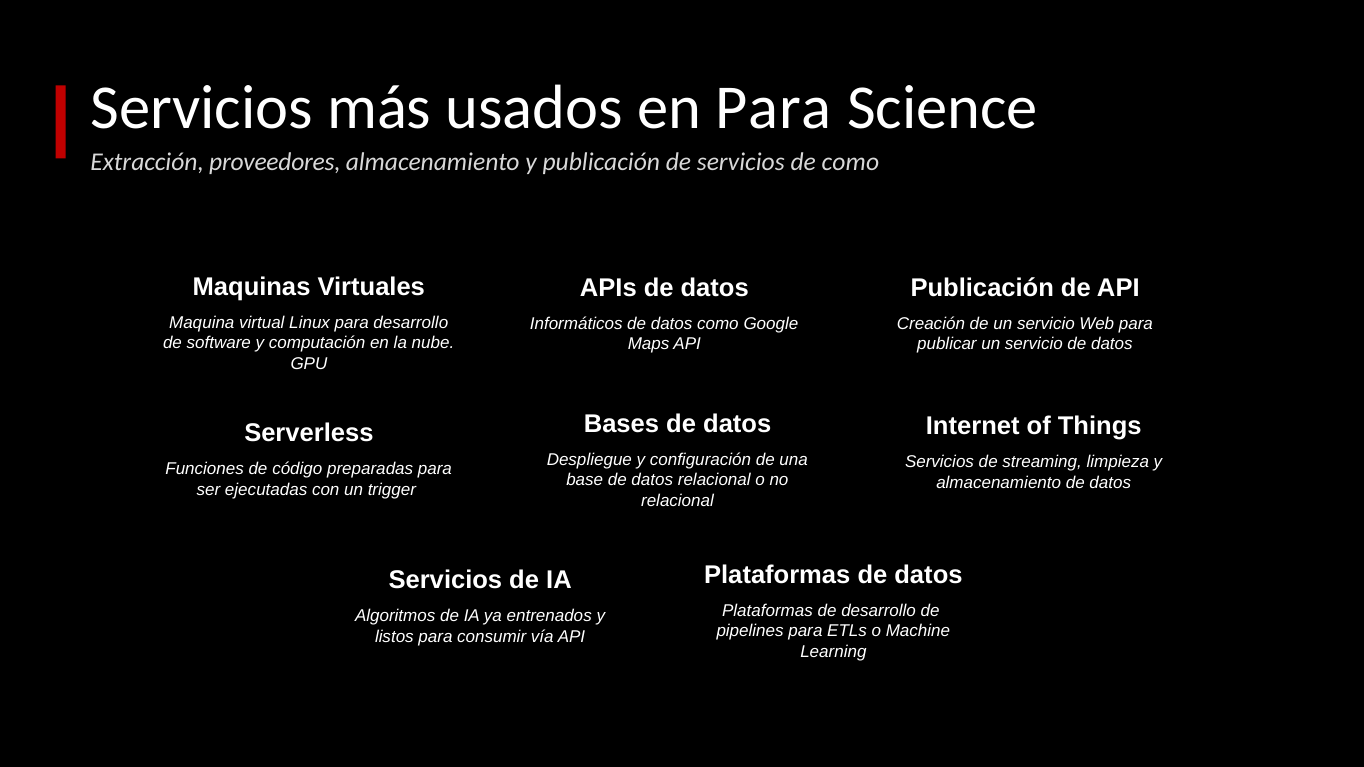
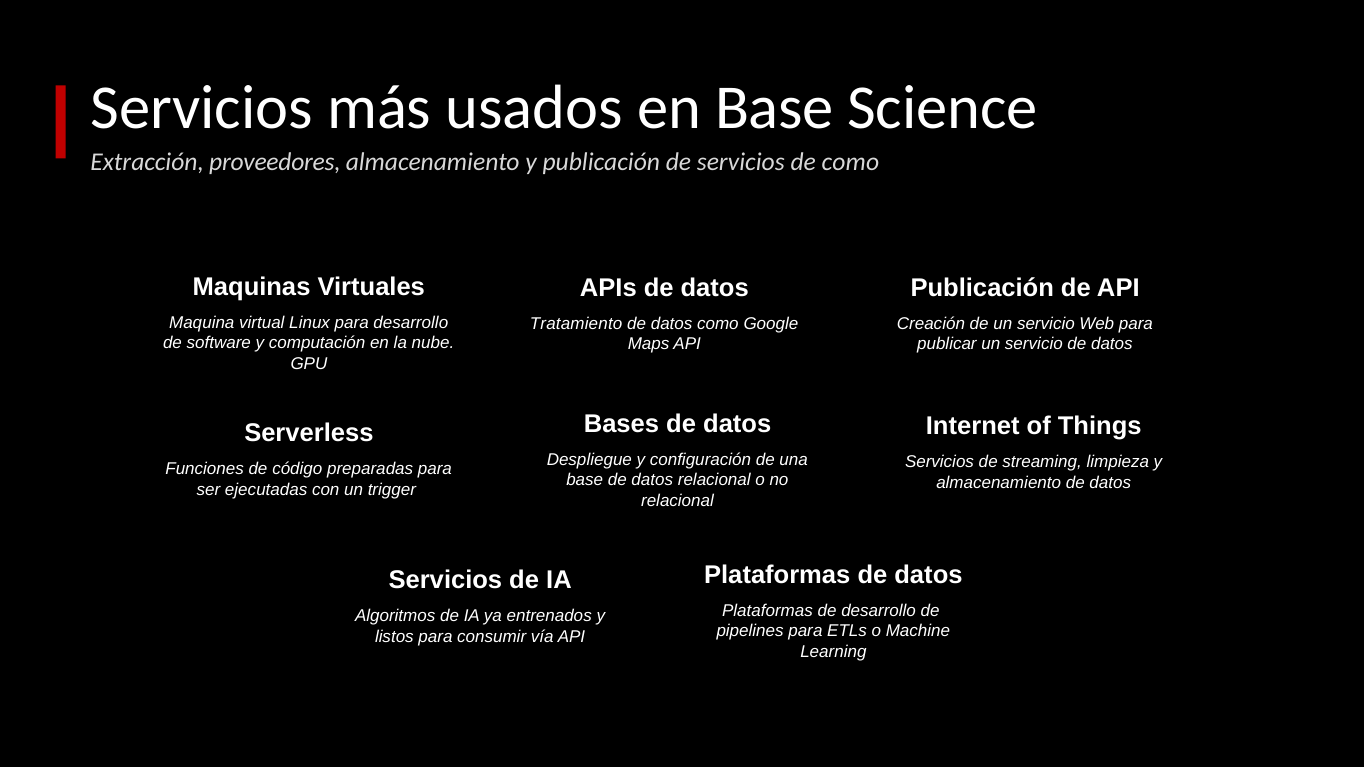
en Para: Para -> Base (774, 108)
Informáticos: Informáticos -> Tratamiento (576, 324)
